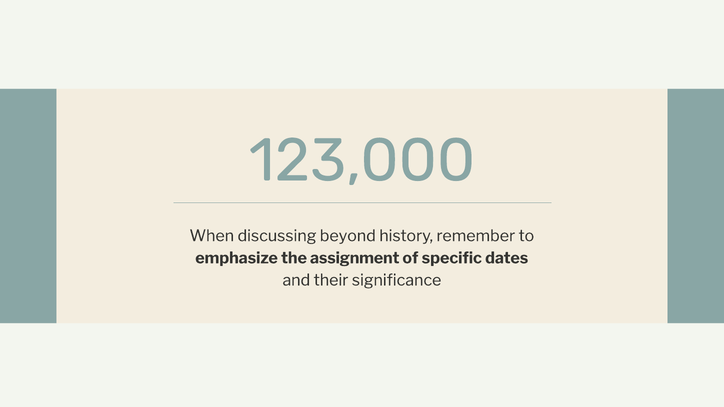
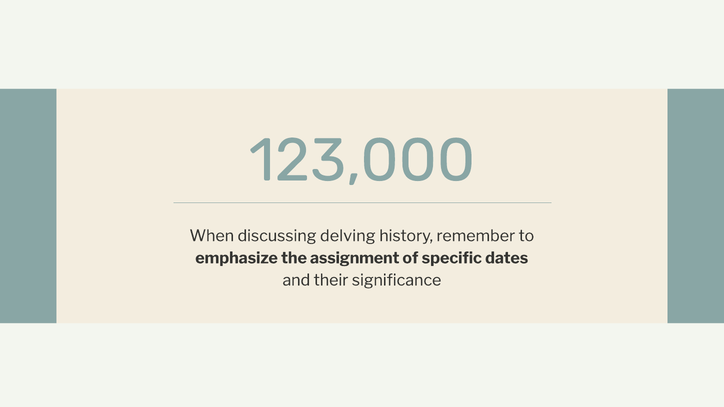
beyond: beyond -> delving (348, 236)
